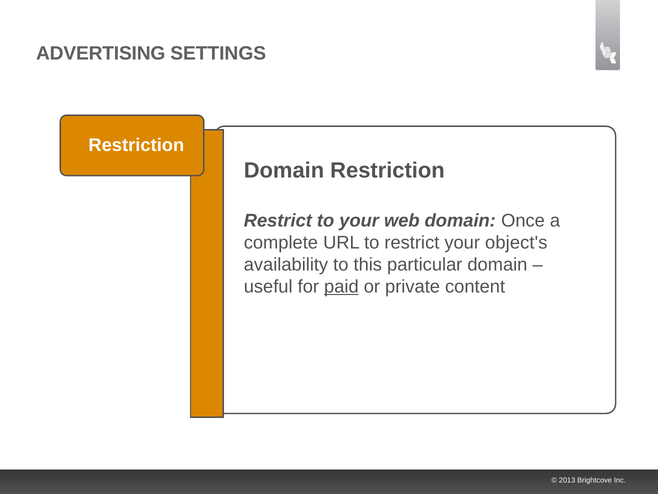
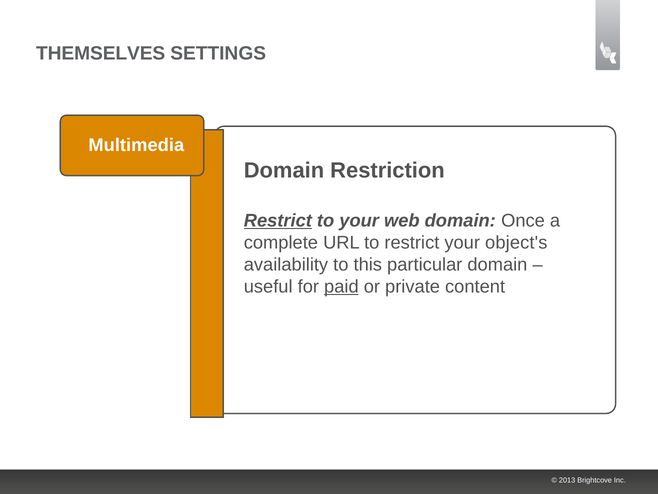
ADVERTISING: ADVERTISING -> THEMSELVES (101, 53)
Restriction: Restriction -> Multimedia (136, 145)
Restrict underline: none -> present (278, 220)
